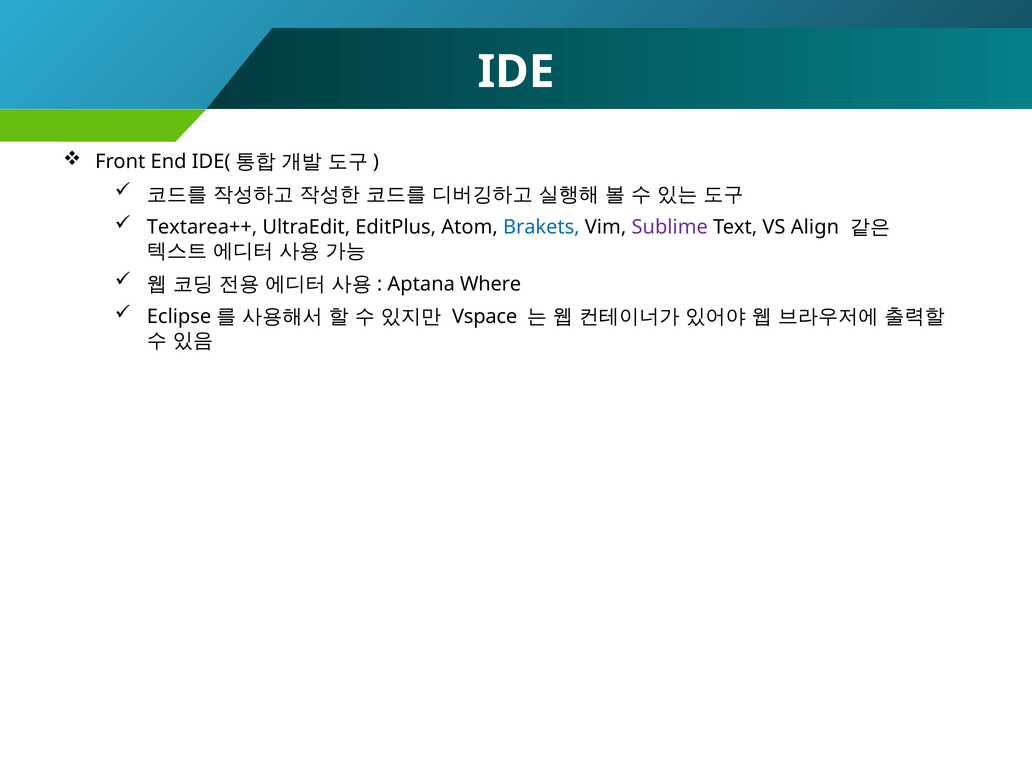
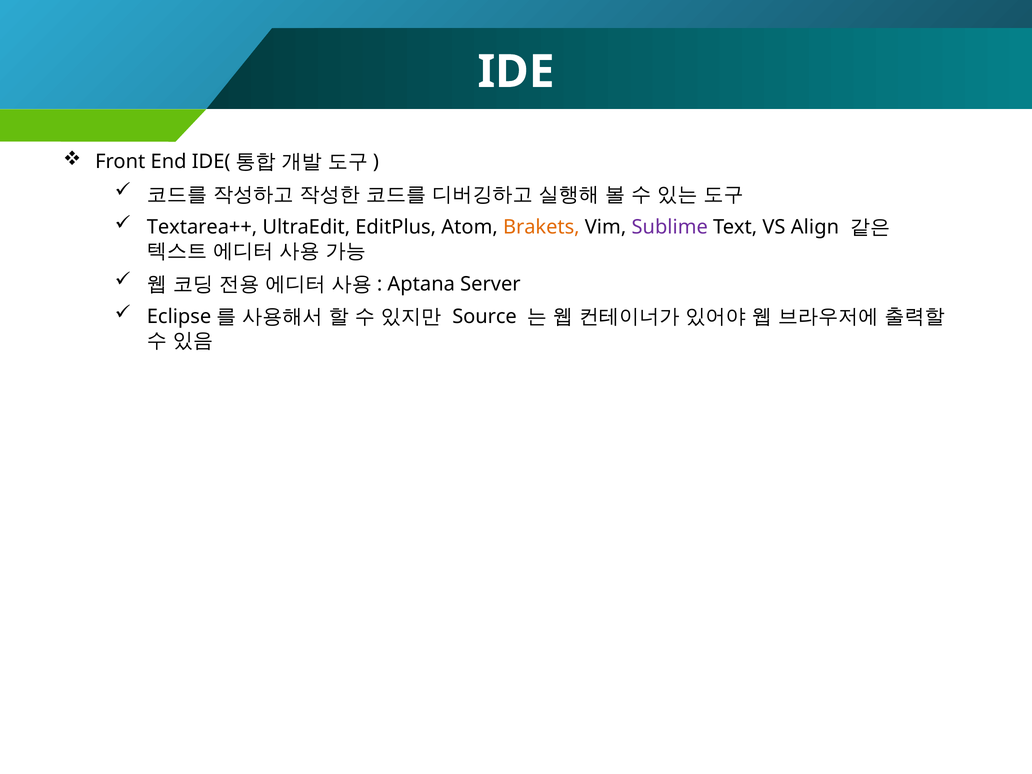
Brakets colour: blue -> orange (541, 227)
Where: Where -> Server (490, 284)
Vspace: Vspace -> Source (485, 317)
